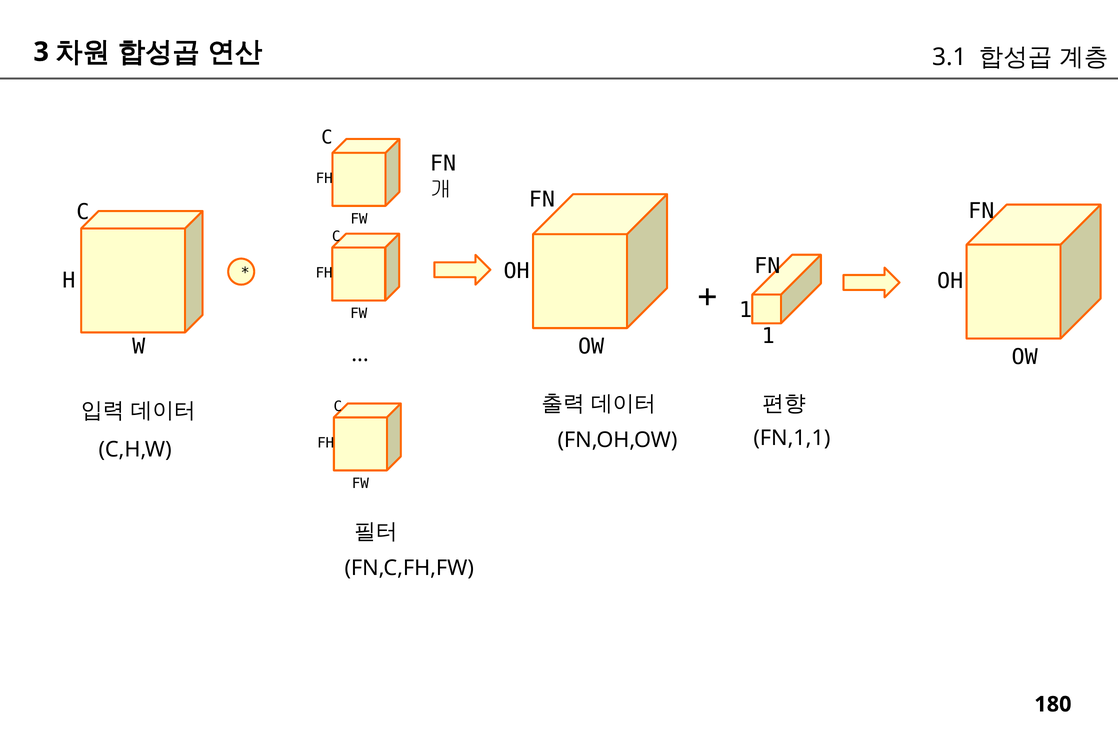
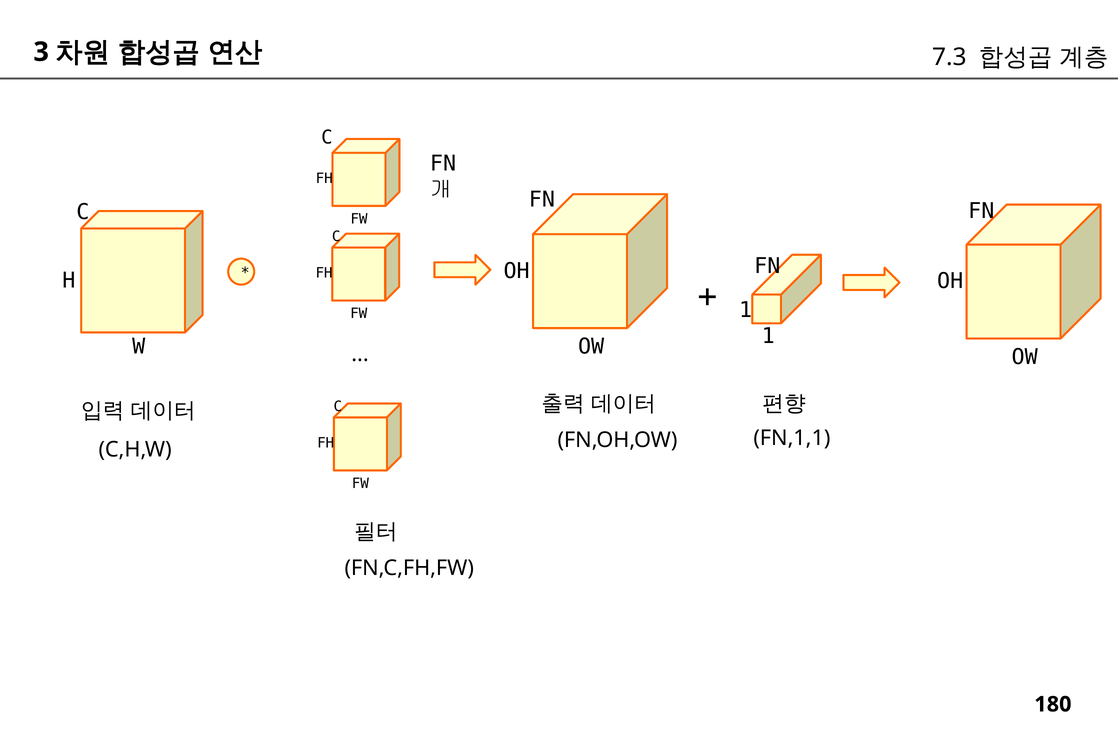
3.1: 3.1 -> 7.3 (949, 57)
